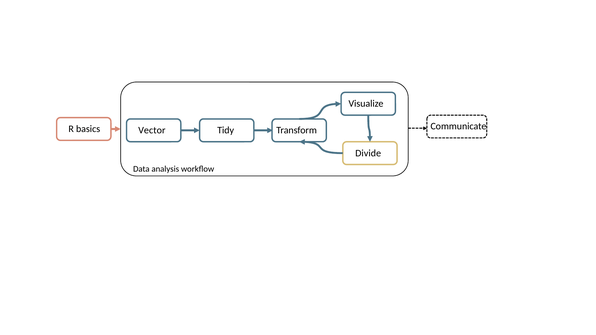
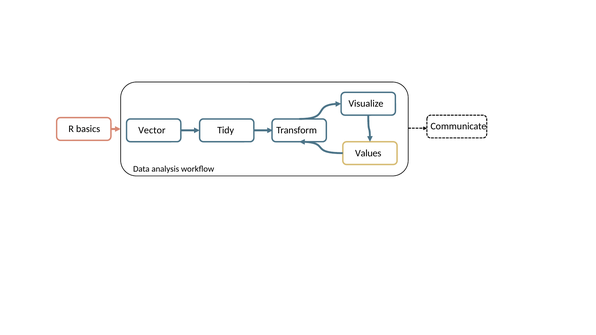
Divide: Divide -> Values (368, 153)
